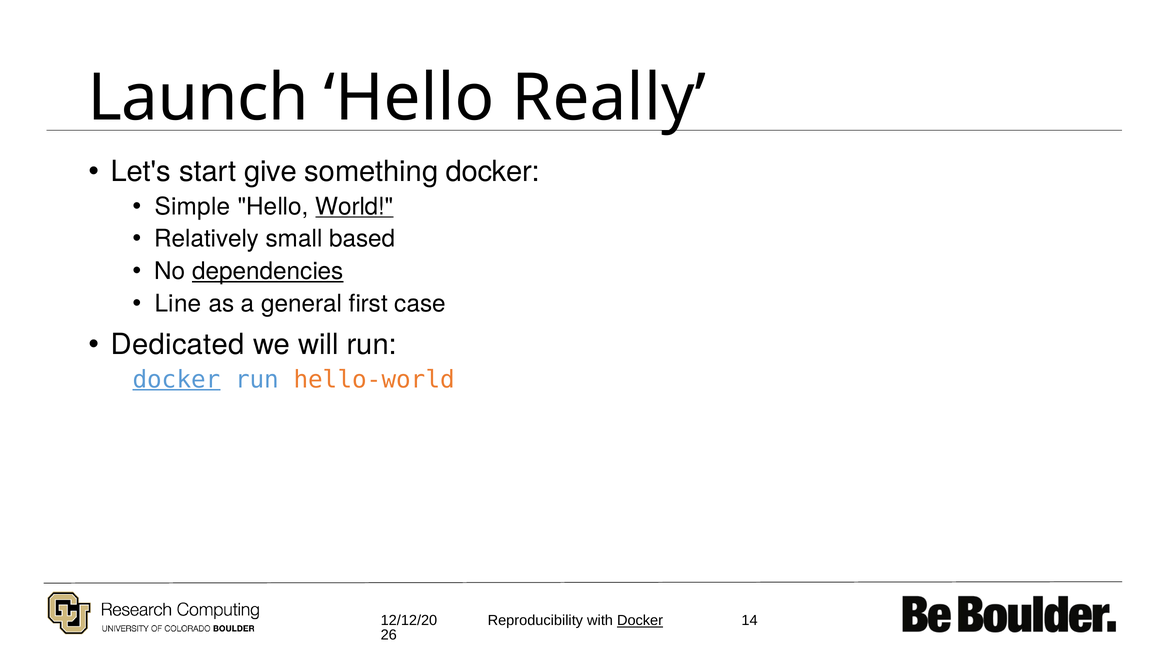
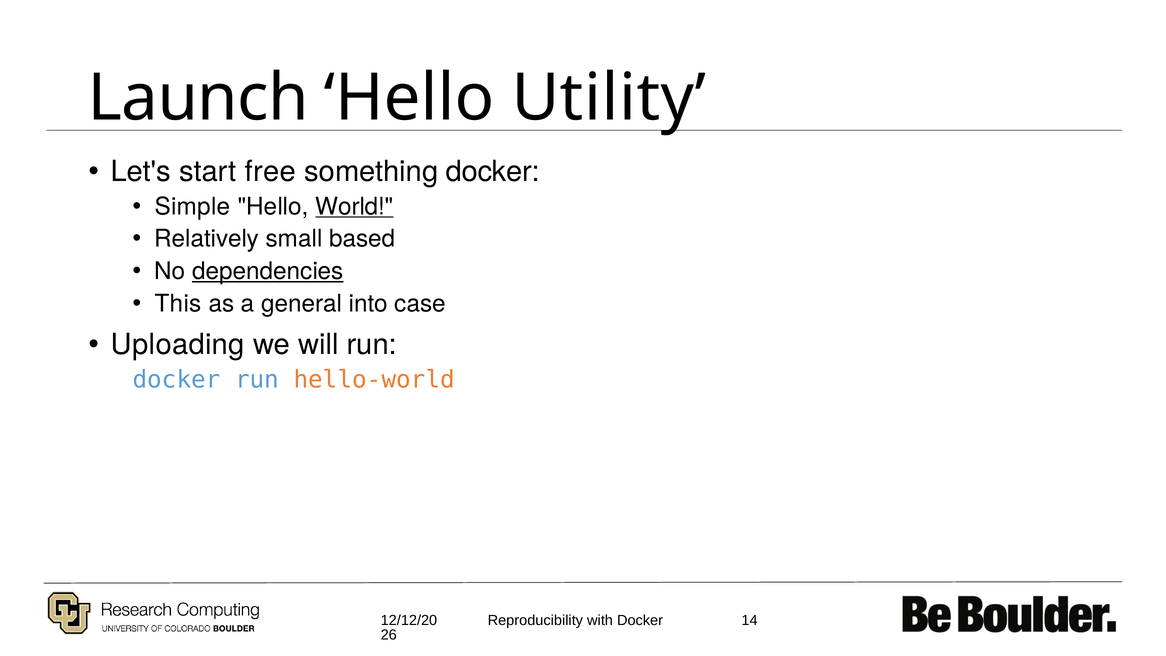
Really: Really -> Utility (609, 98)
give: give -> free (270, 172)
Line: Line -> This (178, 303)
first: first -> into (368, 303)
Dedicated: Dedicated -> Uploading (178, 344)
docker underline: present -> none (177, 379)
Docker underline: present -> none (640, 620)
